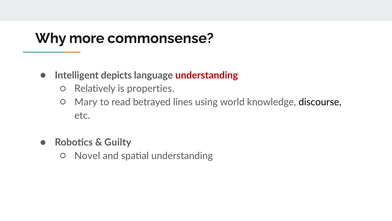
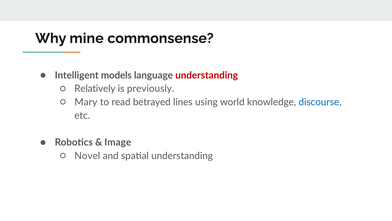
more: more -> mine (87, 38)
depicts: depicts -> models (116, 75)
properties: properties -> previously (151, 89)
discourse colour: black -> blue (320, 102)
Guilty: Guilty -> Image (118, 142)
